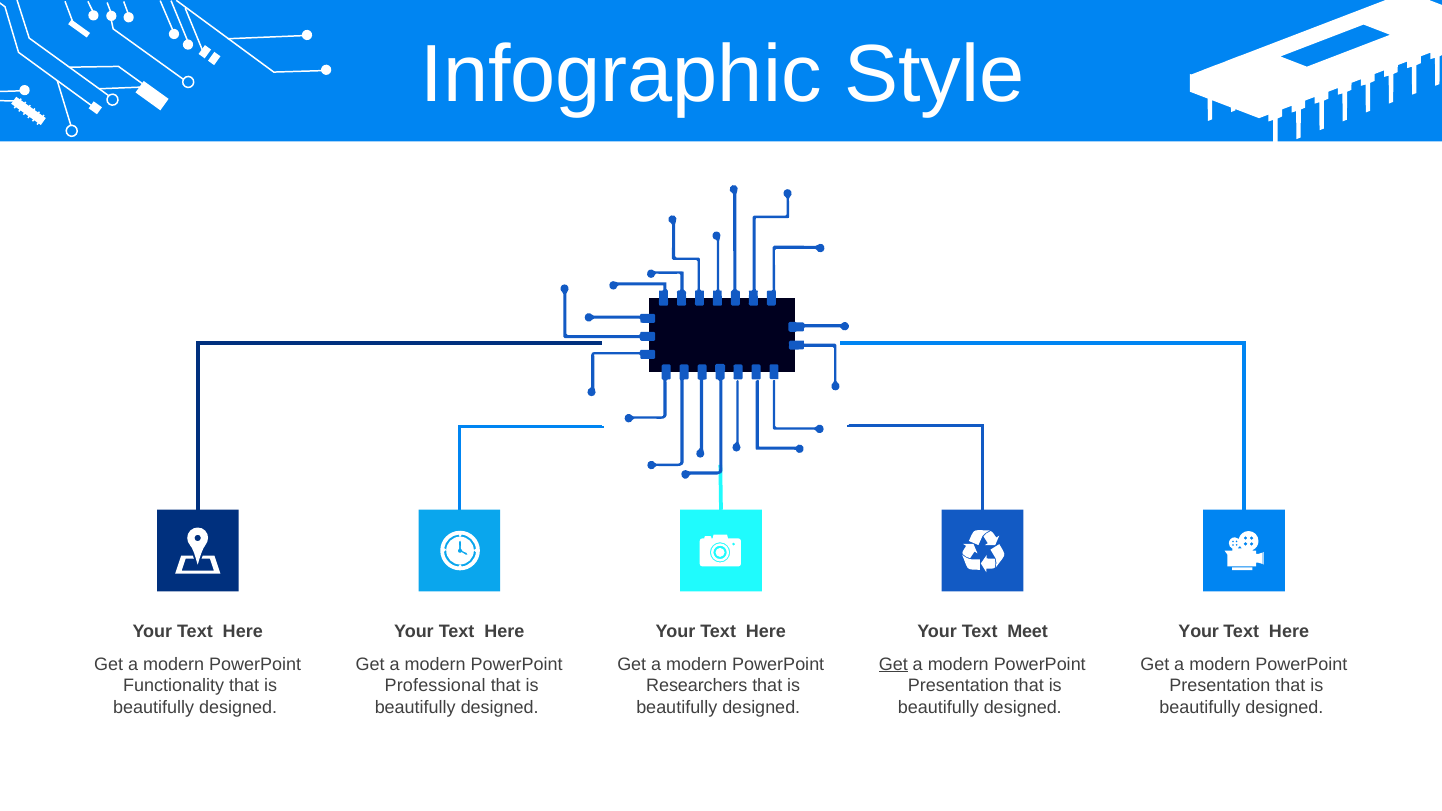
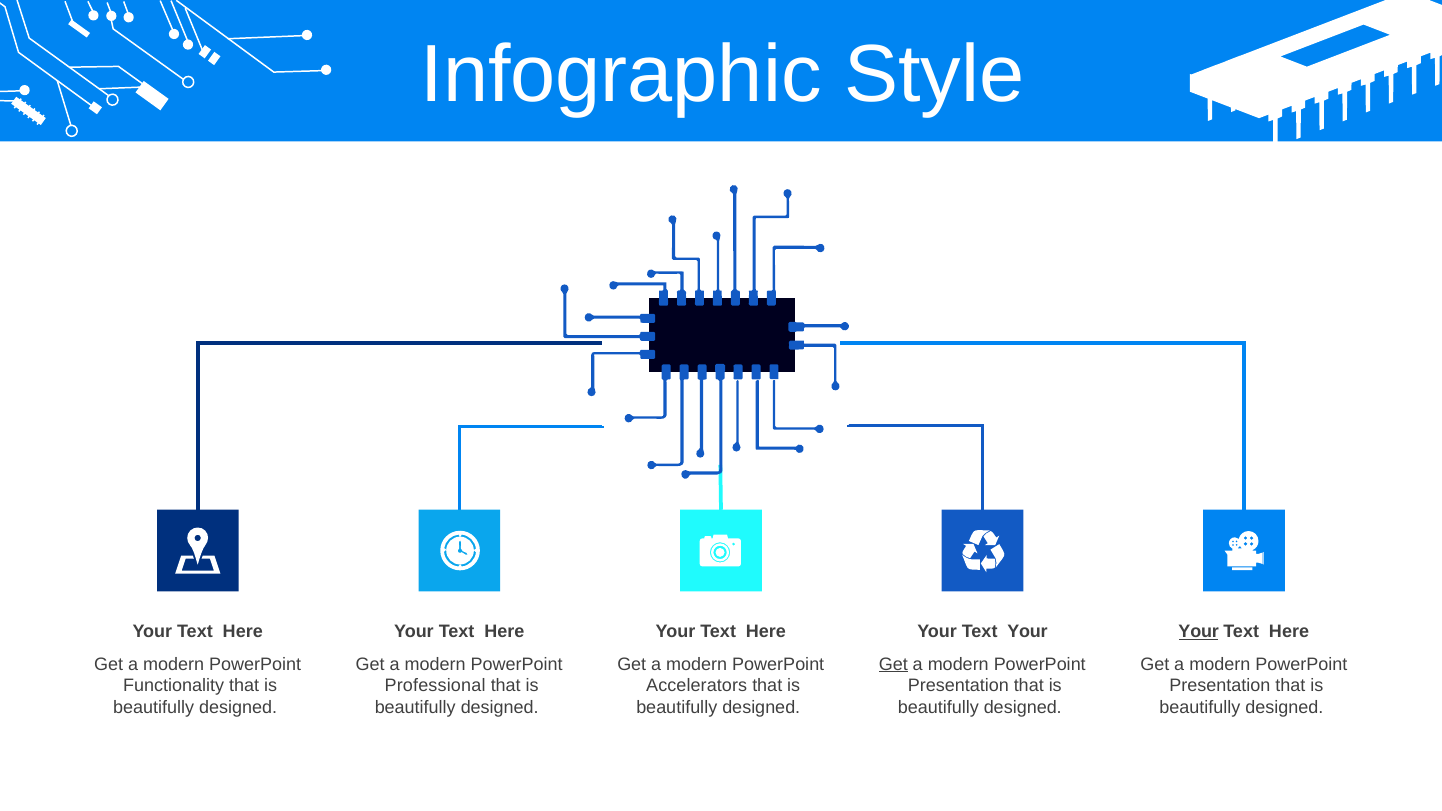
Text Meet: Meet -> Your (1028, 632)
Your underline: none -> present (1199, 632)
Researchers: Researchers -> Accelerators (697, 686)
